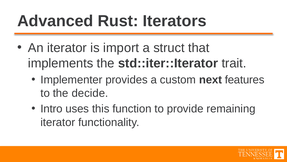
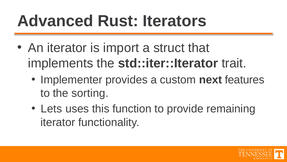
decide: decide -> sorting (90, 93)
Intro: Intro -> Lets (51, 108)
